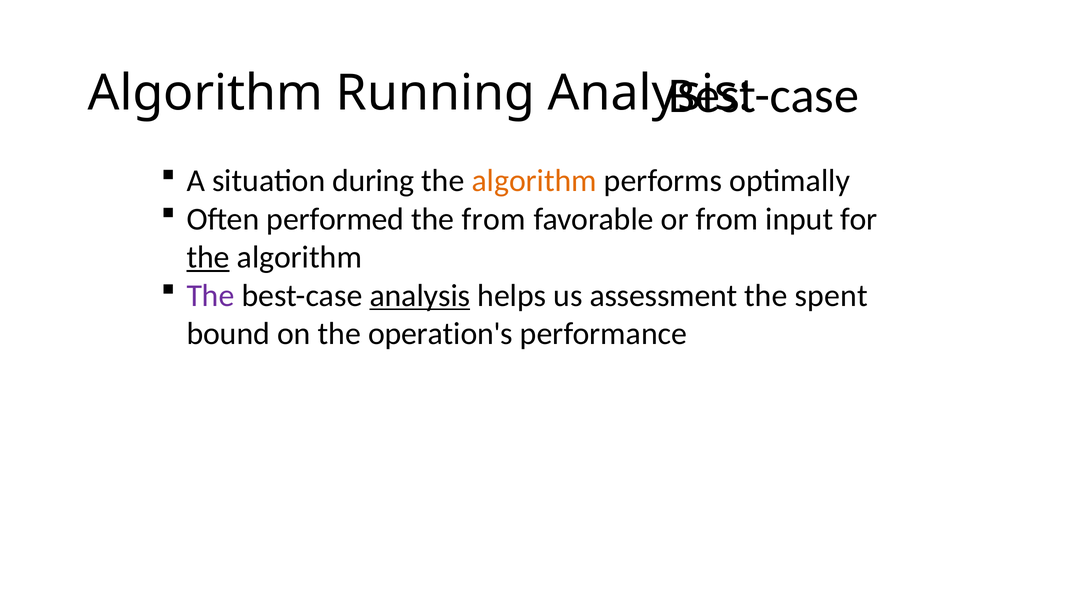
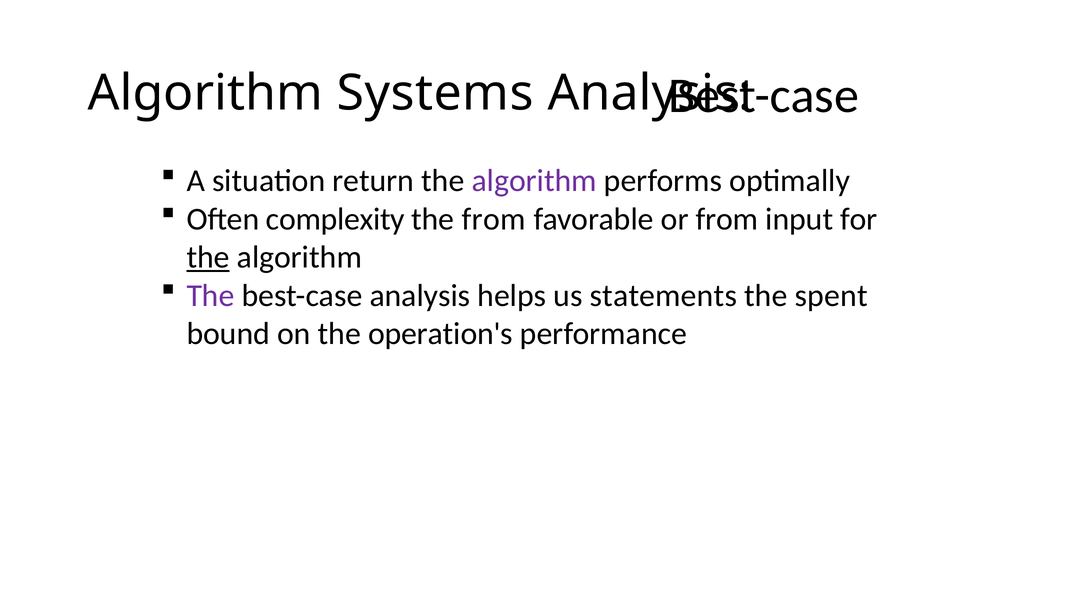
Running: Running -> Systems (435, 93)
during: during -> return (373, 181)
algorithm colour: orange -> purple (534, 181)
performed: performed -> complexity (335, 219)
analysis underline: present -> none (420, 296)
assessment: assessment -> statements (663, 296)
